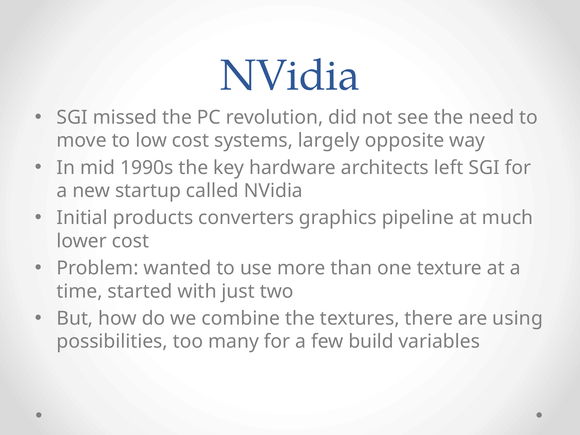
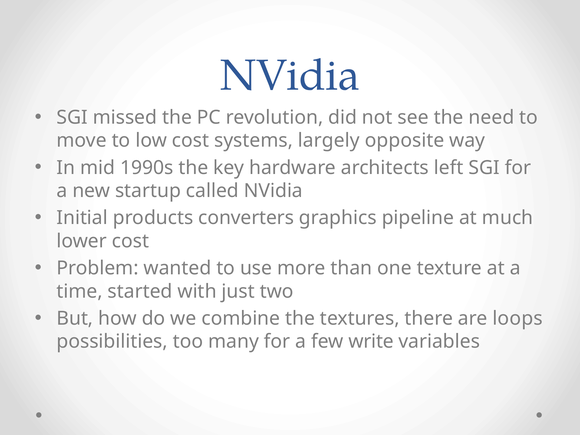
using: using -> loops (518, 318)
build: build -> write (371, 342)
